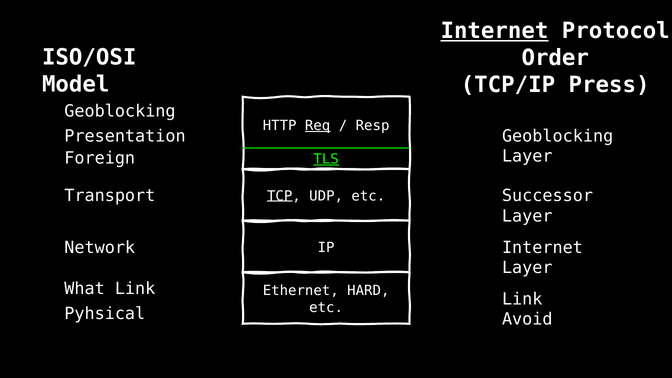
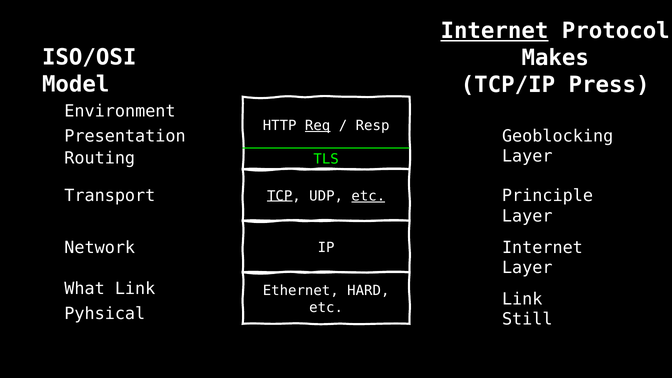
Order: Order -> Makes (555, 58)
Geoblocking: Geoblocking -> Environment (120, 111)
Foreign: Foreign -> Routing (100, 158)
TLS underline: present -> none (326, 159)
Successor: Successor -> Principle (547, 196)
etc underline: none -> present (368, 196)
Avoid: Avoid -> Still (527, 319)
